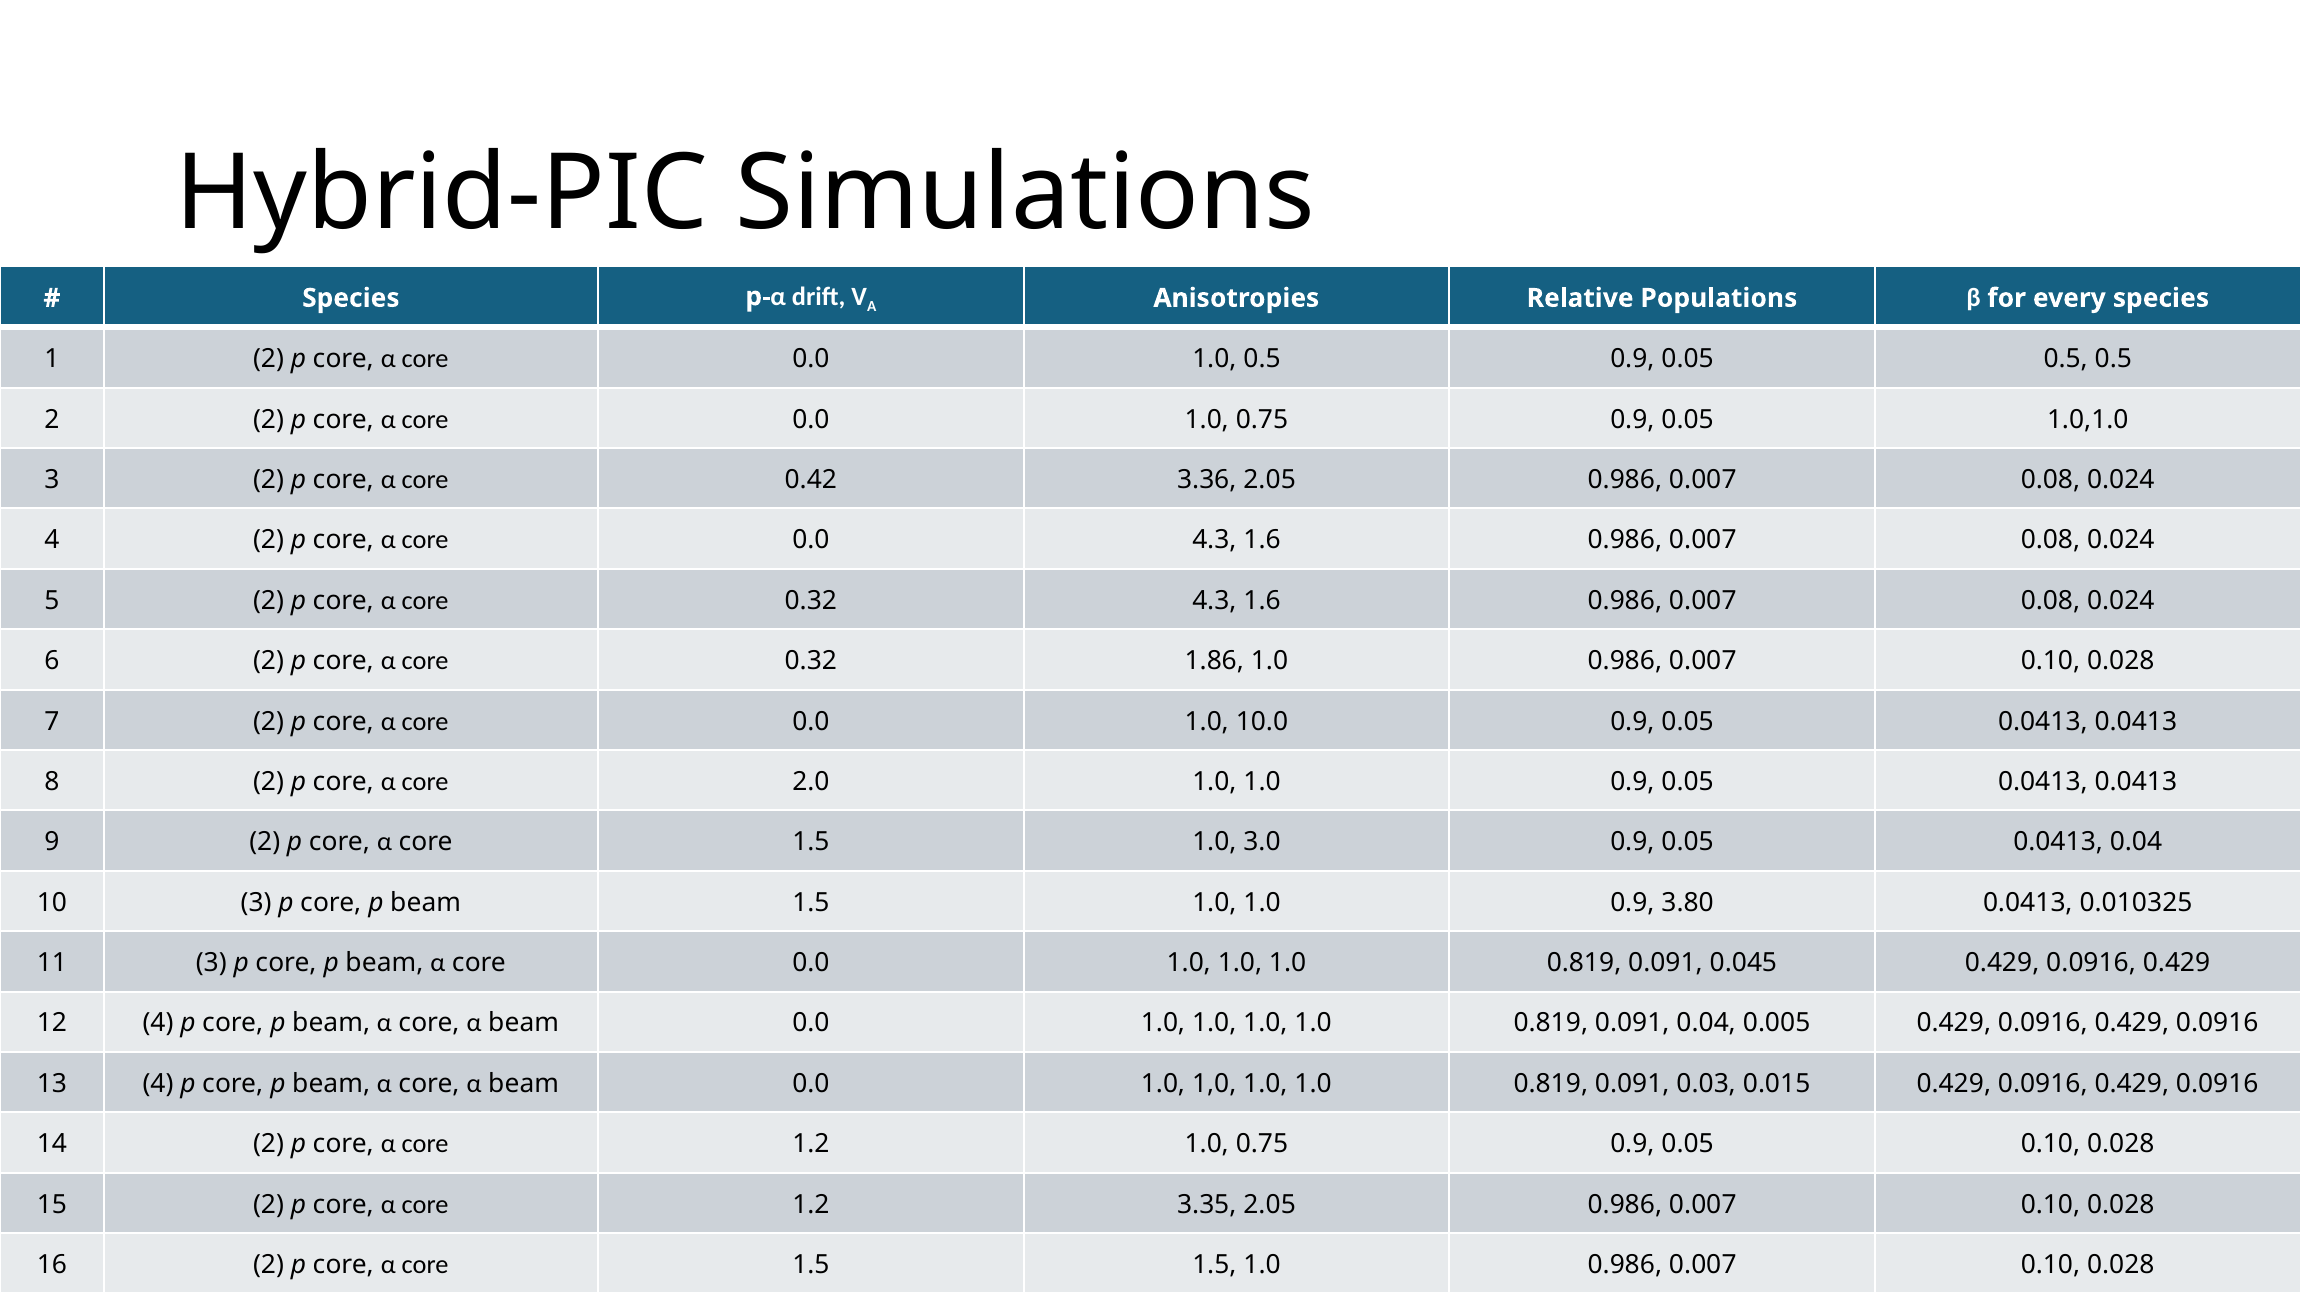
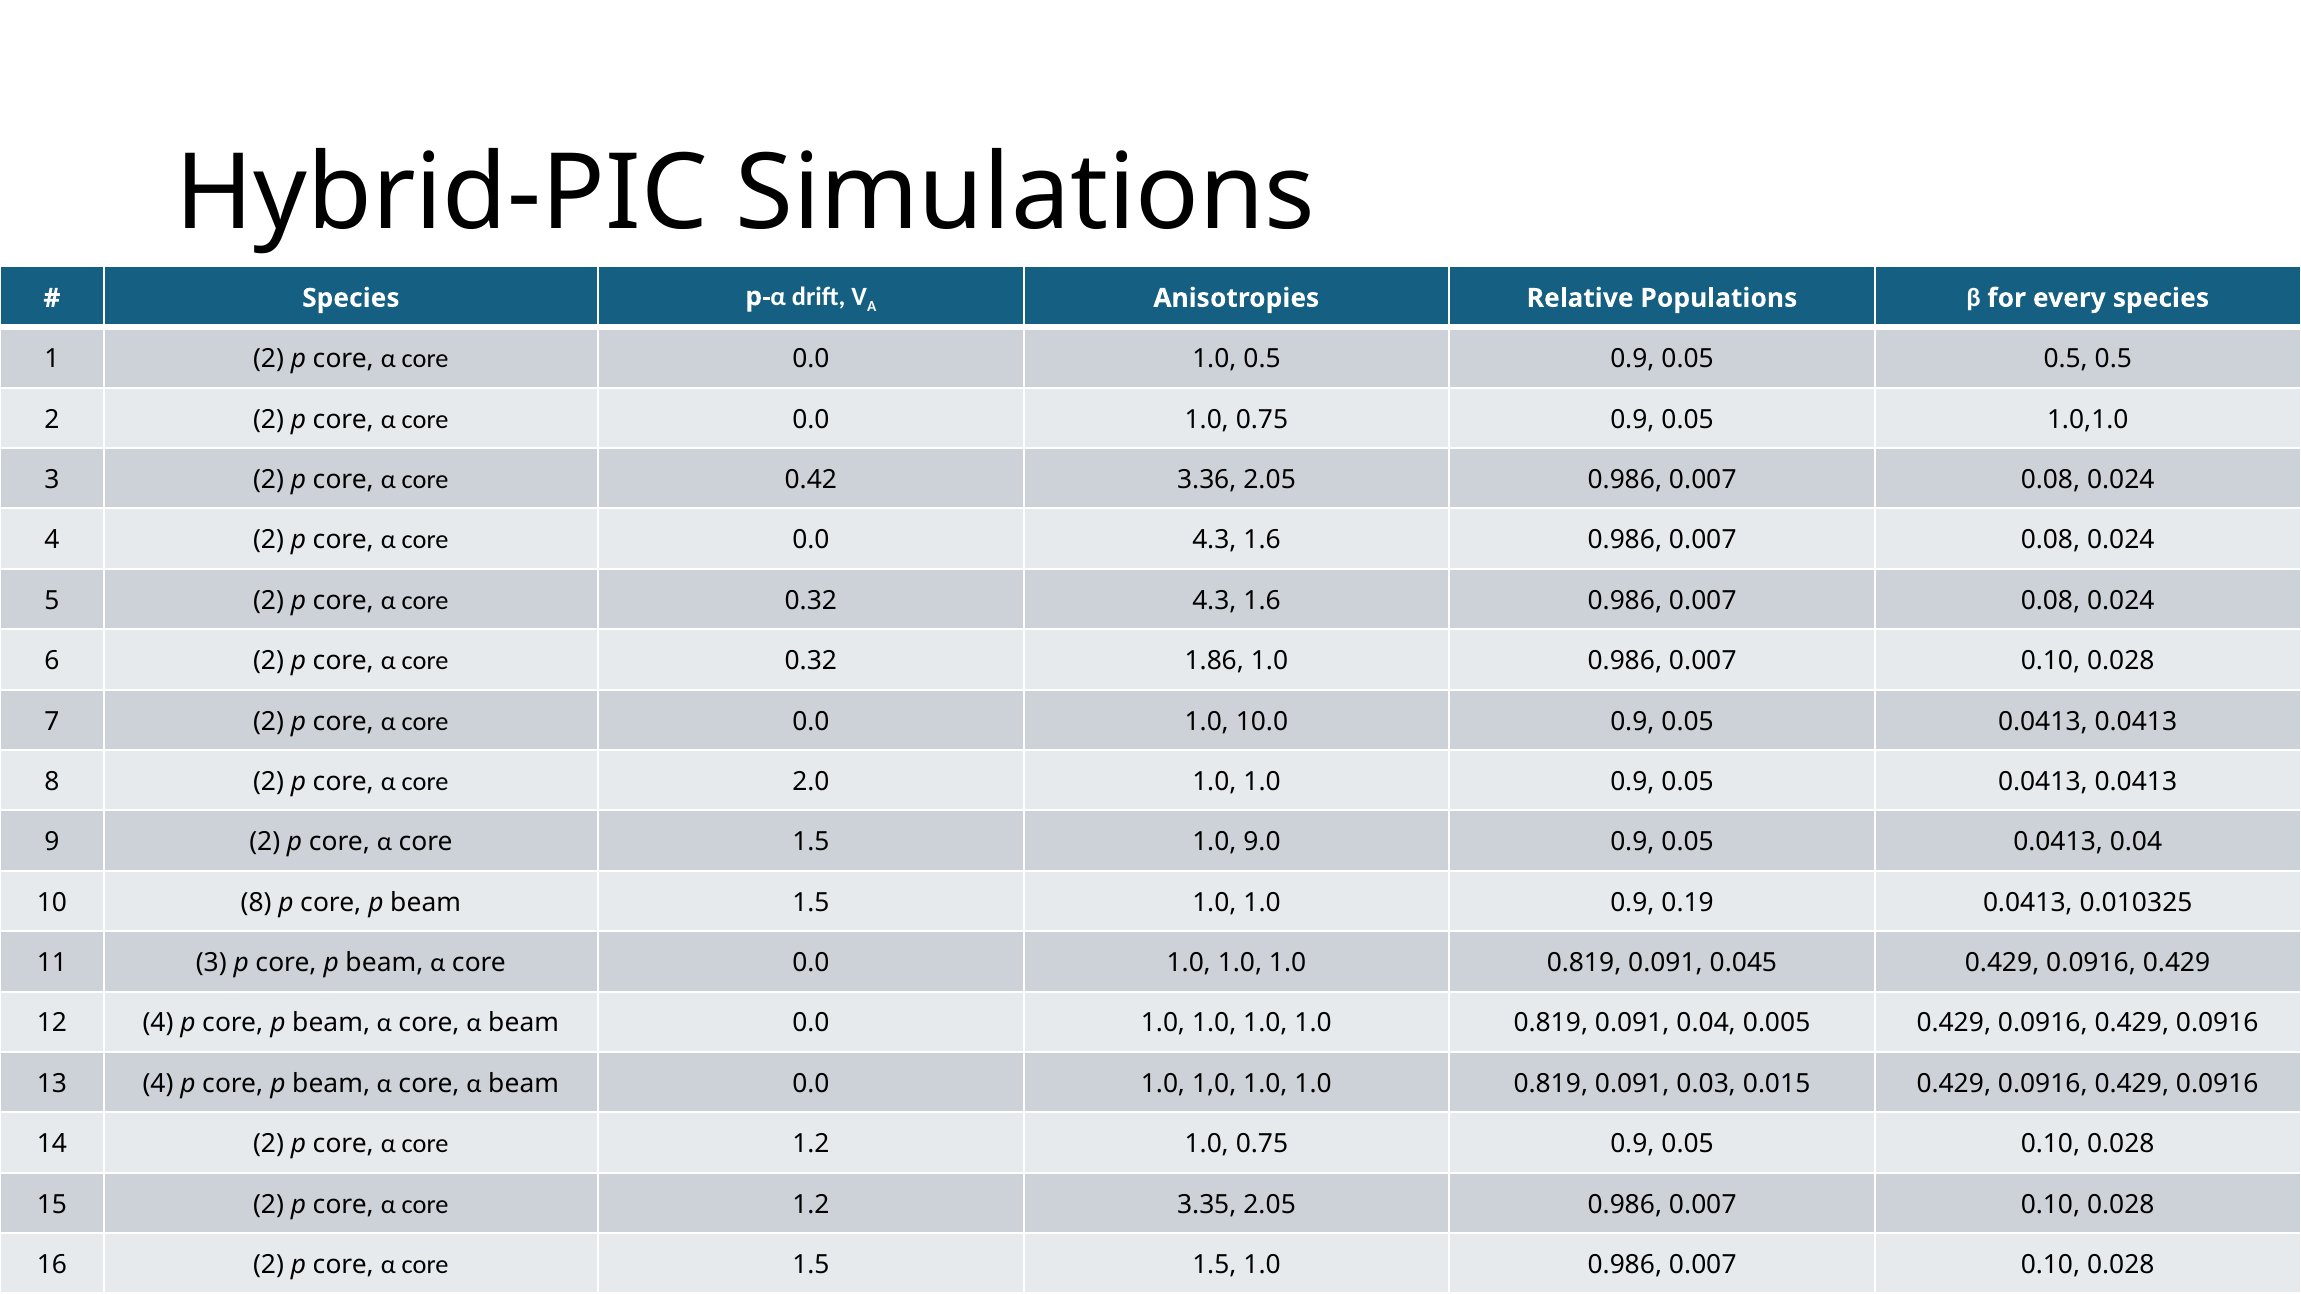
3.0: 3.0 -> 9.0 (1262, 842)
10 3: 3 -> 8 (256, 903)
3.80: 3.80 -> 0.19 (1688, 903)
